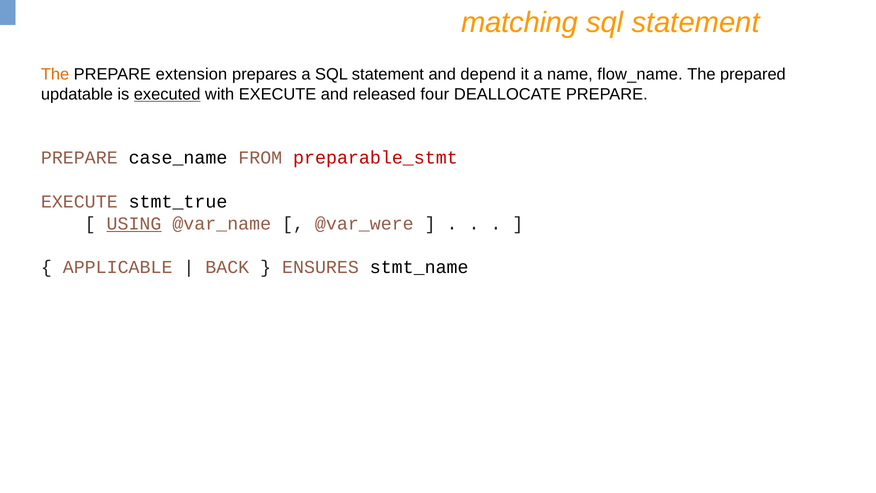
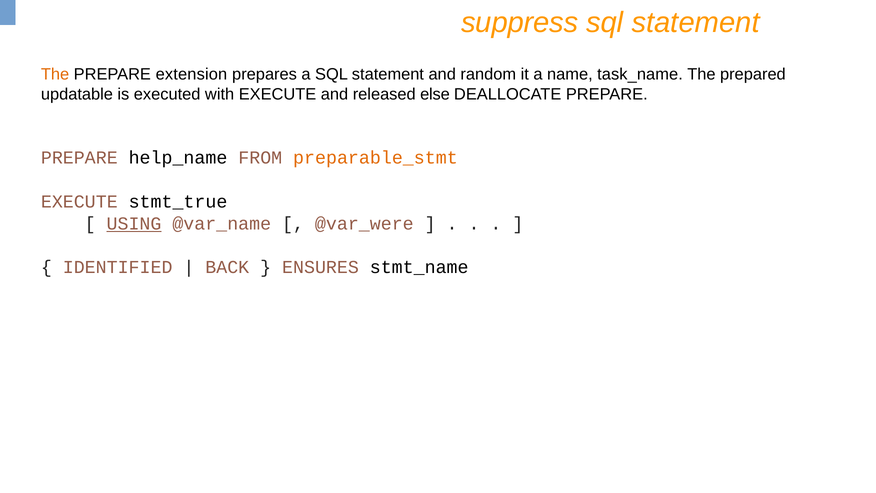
matching: matching -> suppress (520, 23)
depend: depend -> random (488, 74)
flow_name: flow_name -> task_name (640, 74)
executed underline: present -> none (167, 94)
four: four -> else (435, 94)
case_name: case_name -> help_name (178, 158)
preparable_stmt colour: red -> orange (375, 158)
APPLICABLE: APPLICABLE -> IDENTIFIED (118, 267)
